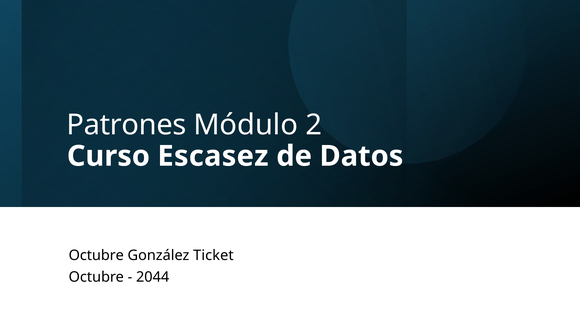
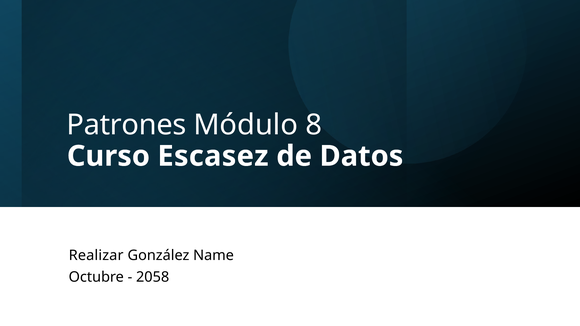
2: 2 -> 8 (314, 125)
Octubre: Octubre -> Realizar (96, 255)
Ticket: Ticket -> Name (214, 255)
2044: 2044 -> 2058 (153, 277)
